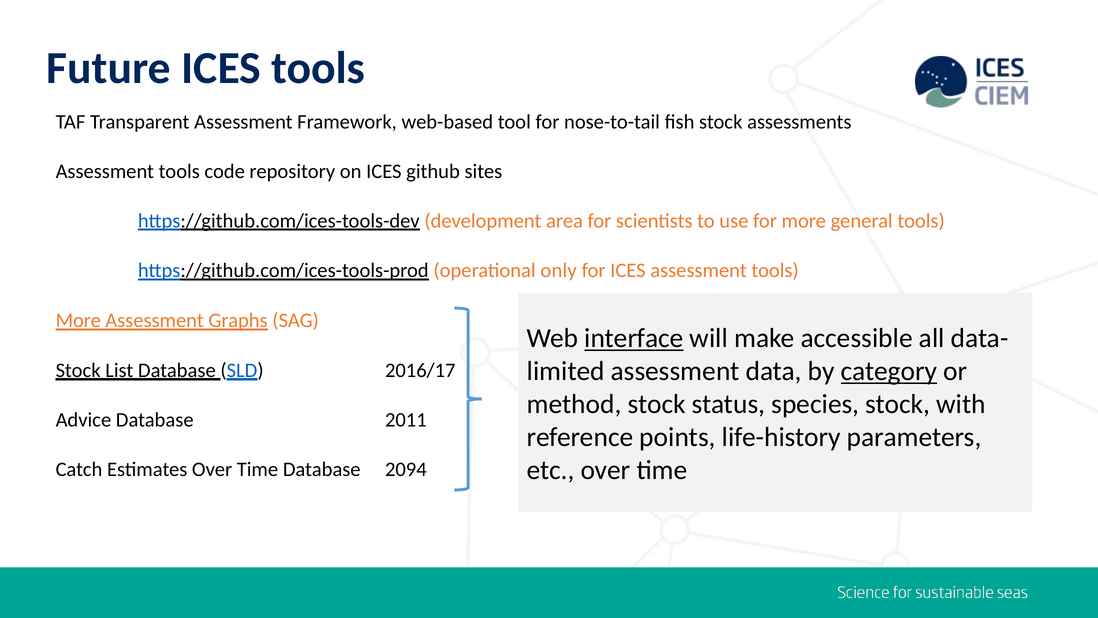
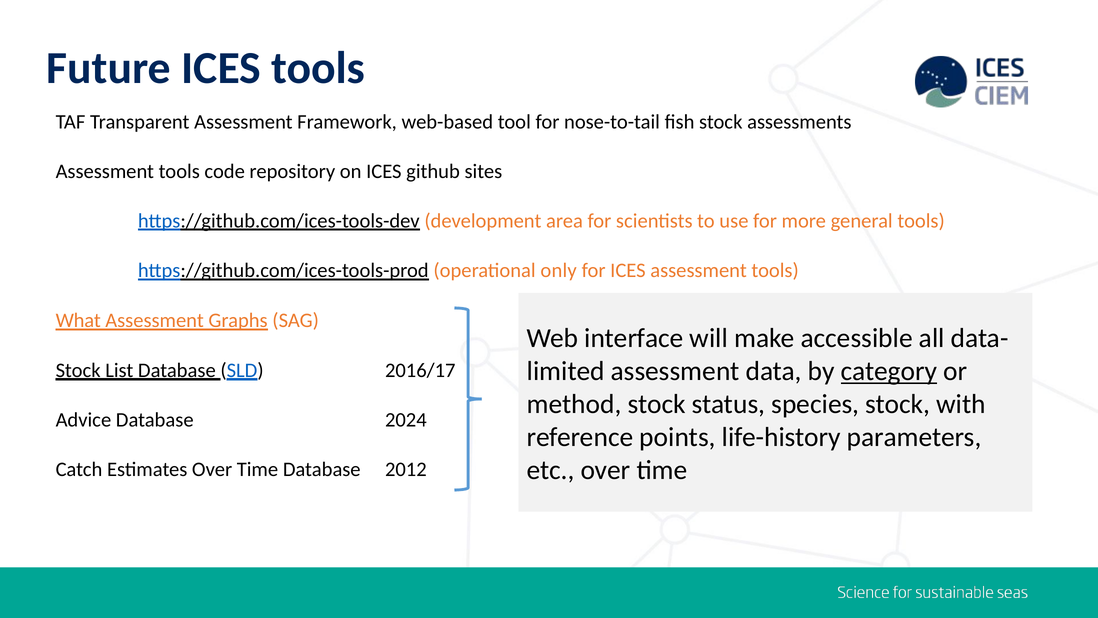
More: More -> What (78, 320)
interface underline: present -> none (634, 338)
2011: 2011 -> 2024 (406, 420)
2094: 2094 -> 2012 (406, 469)
